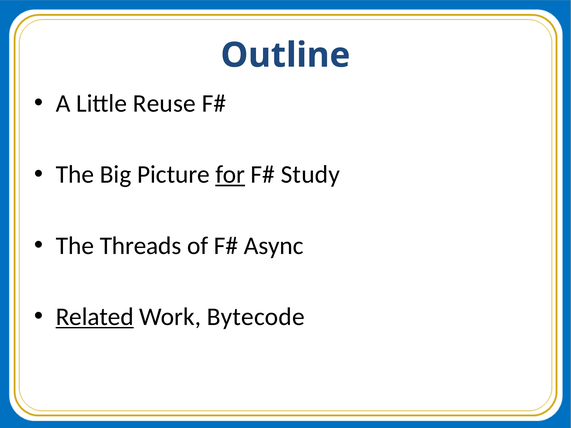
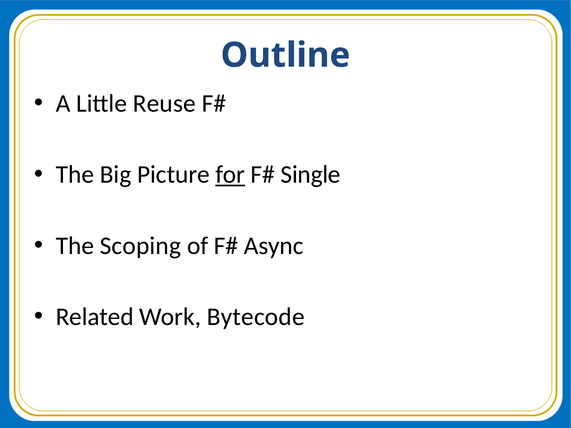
Study: Study -> Single (311, 175)
Threads: Threads -> Scoping (140, 246)
Related underline: present -> none (95, 317)
